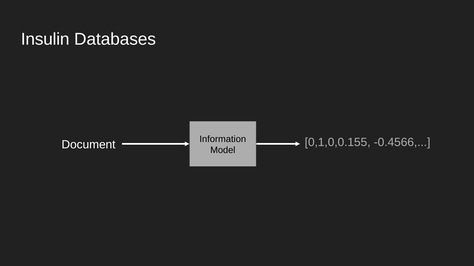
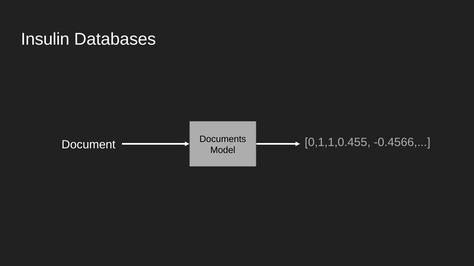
0,1,0,0.155: 0,1,0,0.155 -> 0,1,1,0.455 (338, 143)
Information: Information -> Documents (223, 139)
